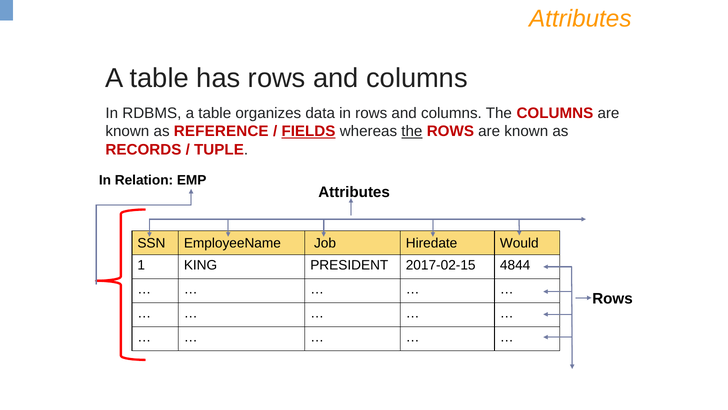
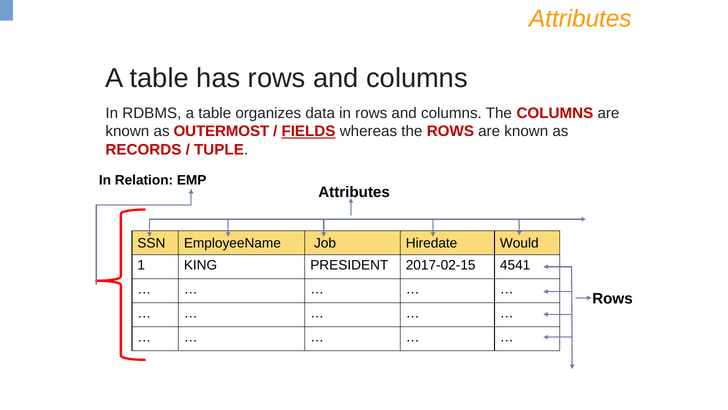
REFERENCE: REFERENCE -> OUTERMOST (221, 131)
the underline: present -> none (412, 131)
4844: 4844 -> 4541 (515, 265)
